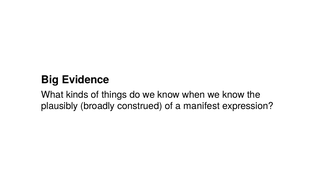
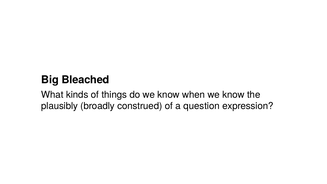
Evidence: Evidence -> Bleached (86, 80)
manifest: manifest -> question (202, 106)
